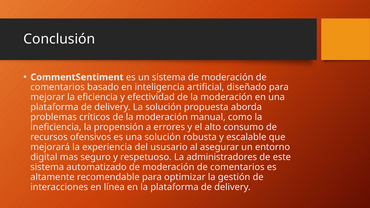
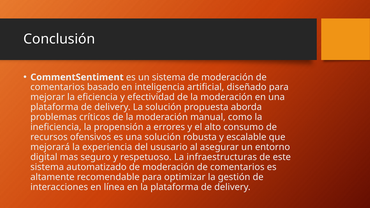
administradores: administradores -> infraestructuras (222, 157)
